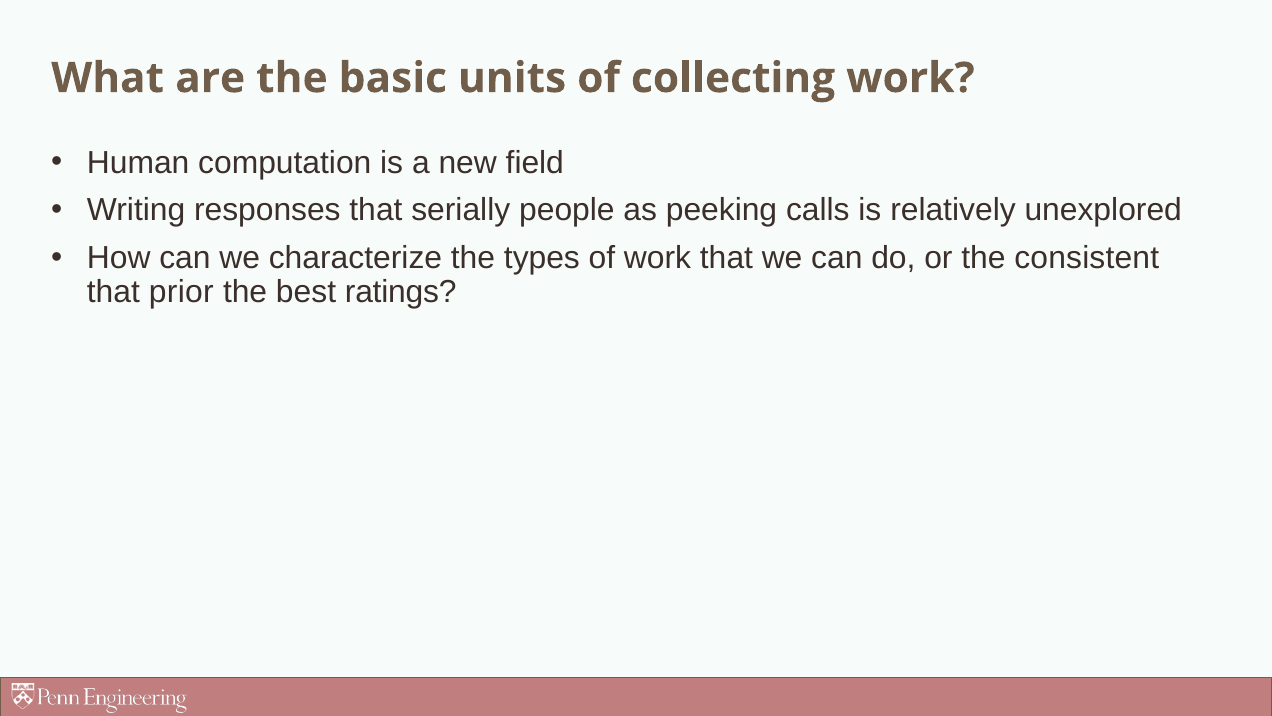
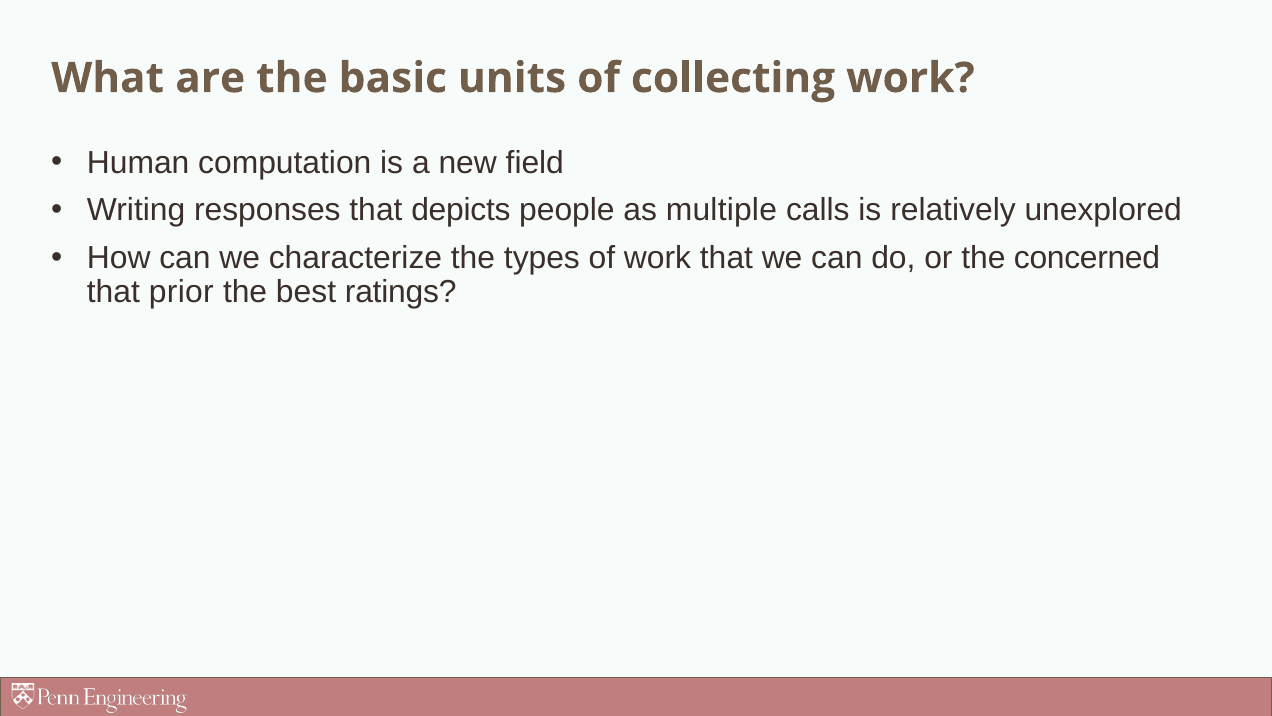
serially: serially -> depicts (461, 210)
peeking: peeking -> multiple (721, 210)
consistent: consistent -> concerned (1087, 258)
